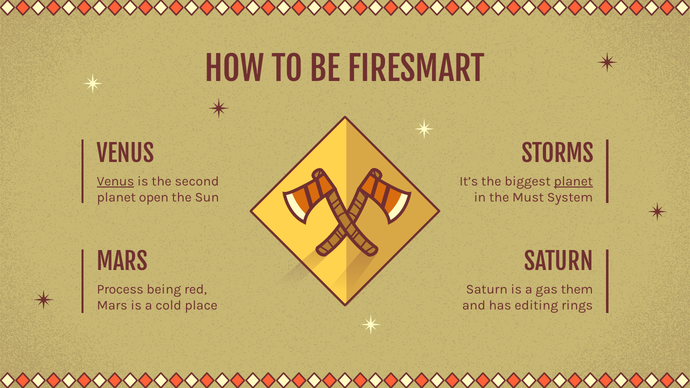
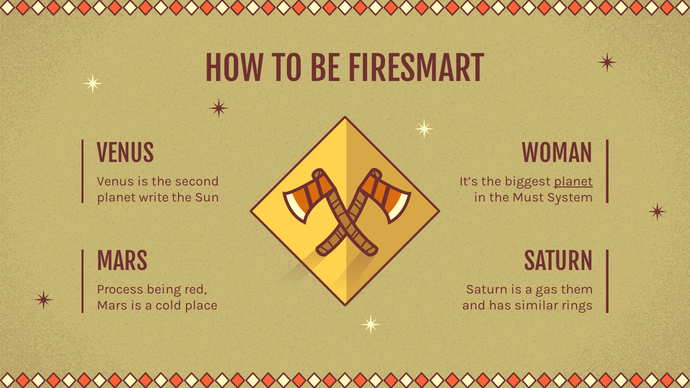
STORMS: STORMS -> WOMAN (557, 154)
Venus underline: present -> none (116, 181)
open: open -> write (154, 197)
editing: editing -> similar (536, 306)
